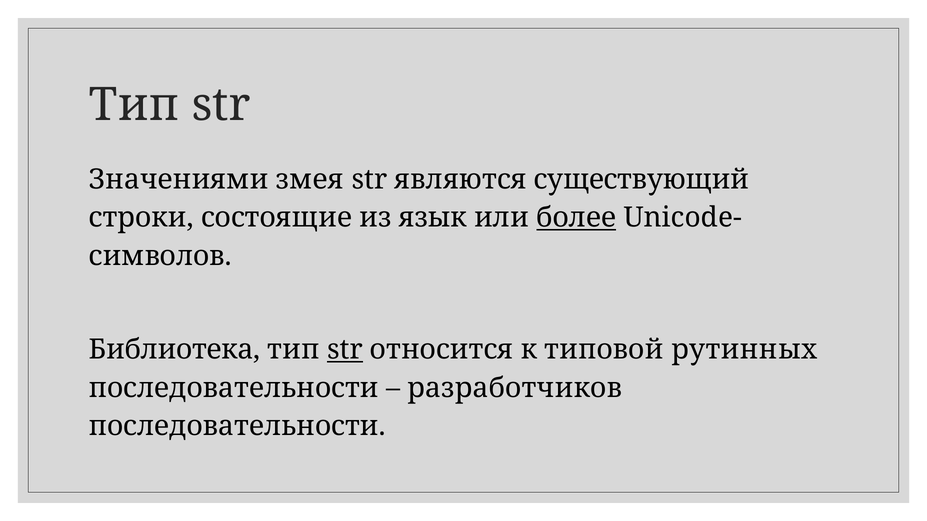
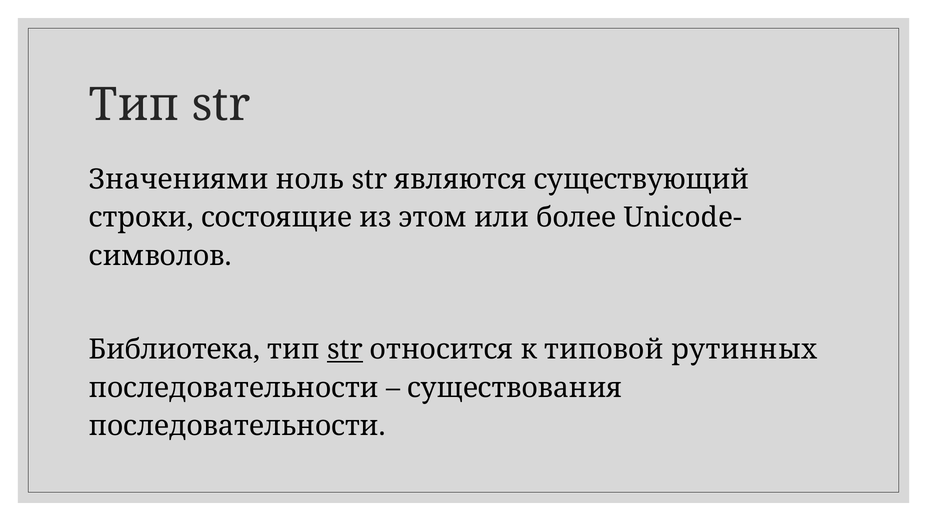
змея: змея -> ноль (310, 180)
язык: язык -> этом (433, 218)
более underline: present -> none (576, 218)
разработчиков: разработчиков -> существования (515, 388)
